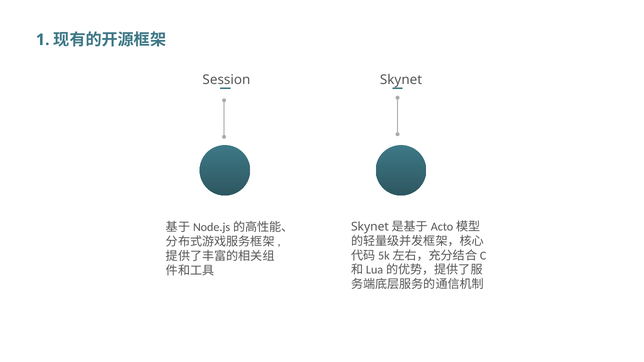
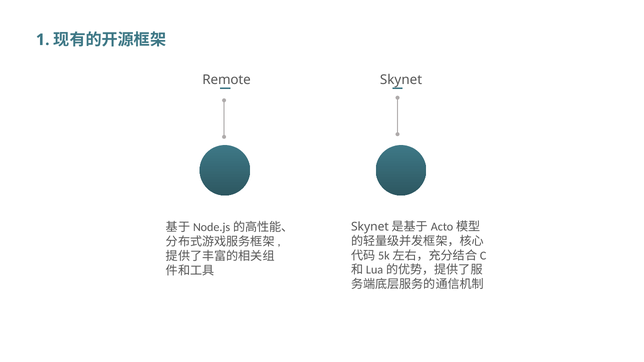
Session: Session -> Remote (227, 80)
